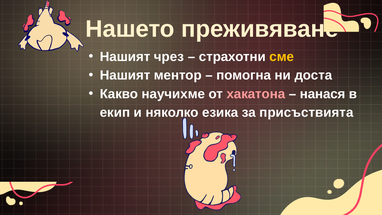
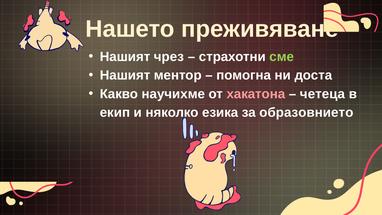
сме colour: yellow -> light green (282, 57)
нанася: нанася -> четеца (323, 94)
присъствията: присъствията -> образовнието (306, 112)
